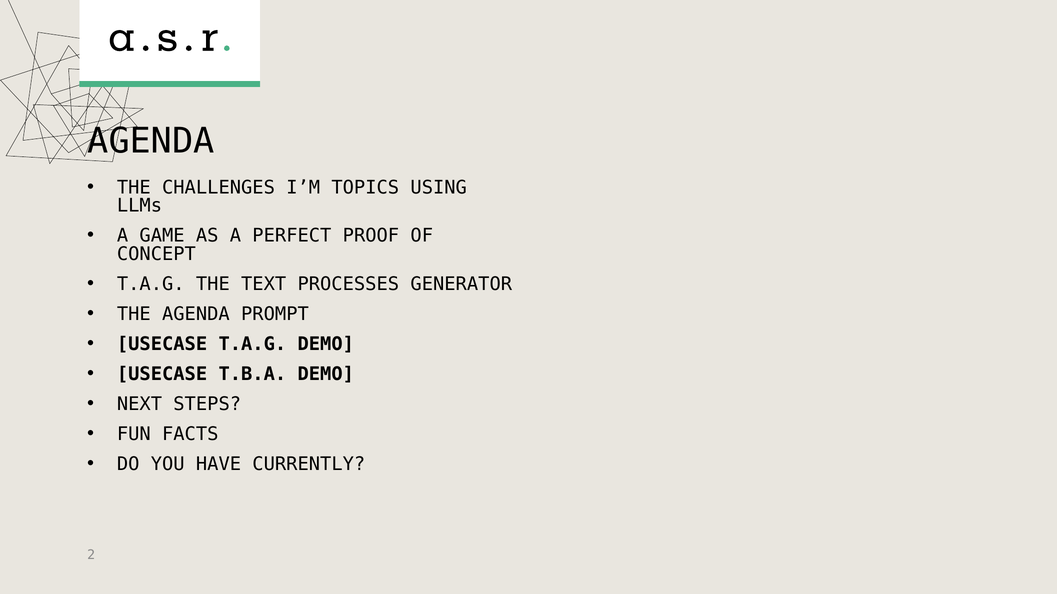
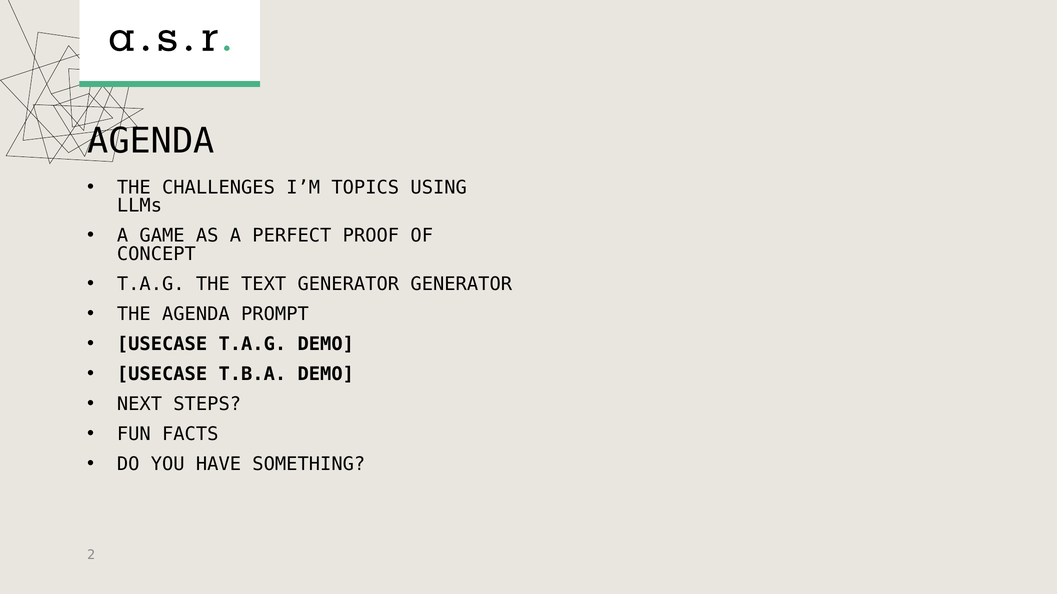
TEXT PROCESSES: PROCESSES -> GENERATOR (348, 284)
CURRENTLY: CURRENTLY -> SOMETHING (309, 465)
